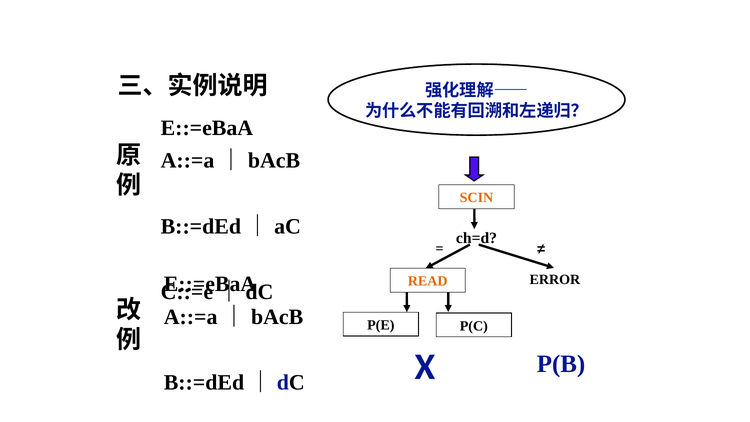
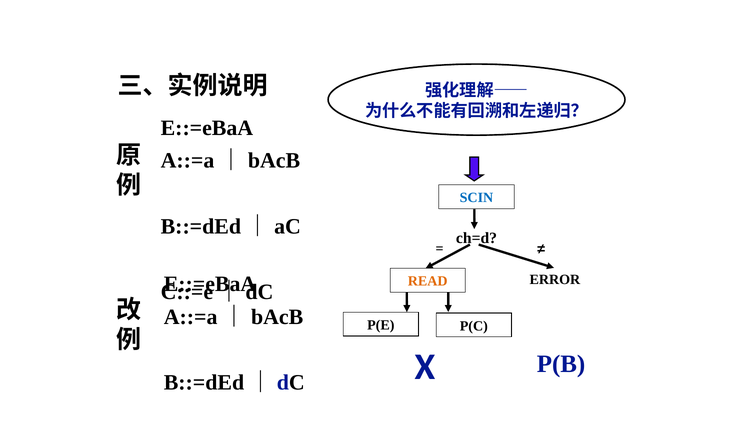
SCIN colour: orange -> blue (476, 198)
